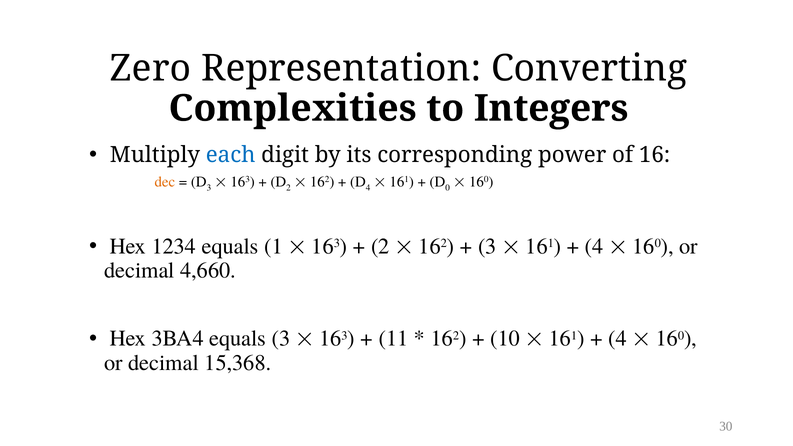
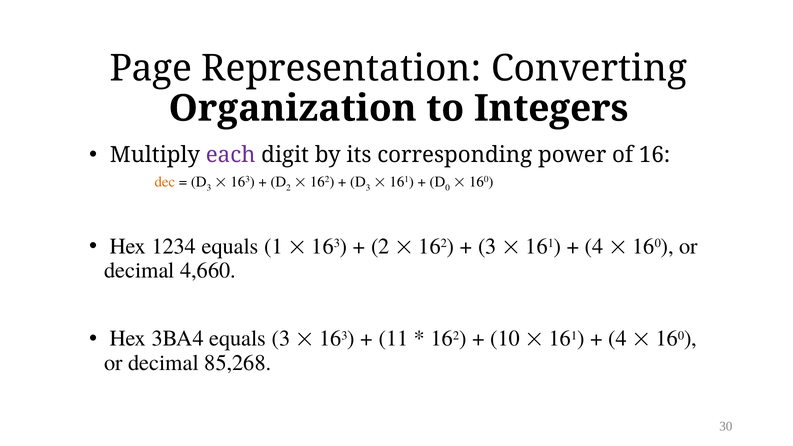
Zero: Zero -> Page (151, 68)
Complexities: Complexities -> Organization (293, 108)
each colour: blue -> purple (231, 155)
4: 4 -> 3 (368, 188)
15,368: 15,368 -> 85,268 (238, 363)
